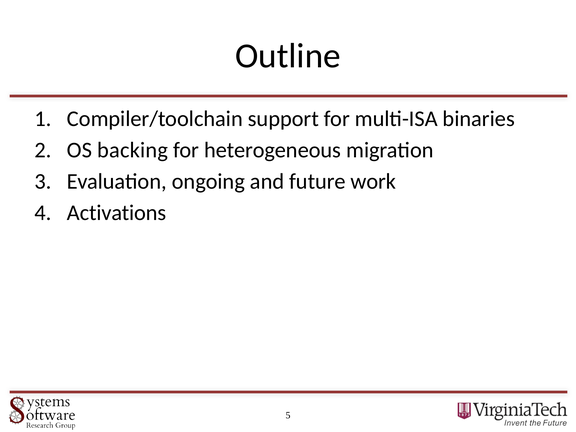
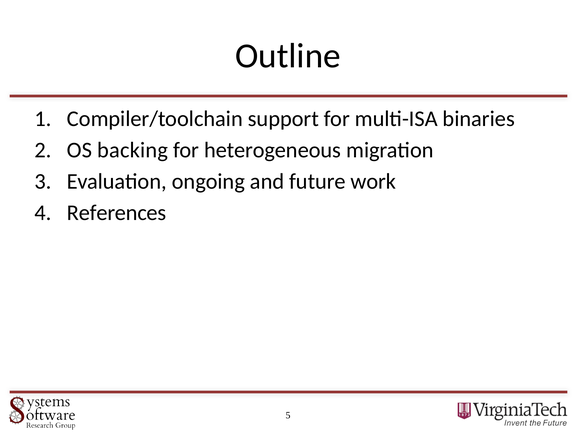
Activations: Activations -> References (117, 213)
